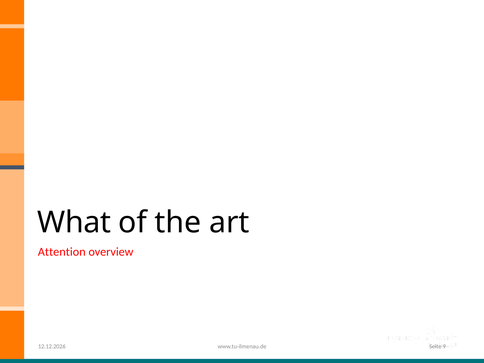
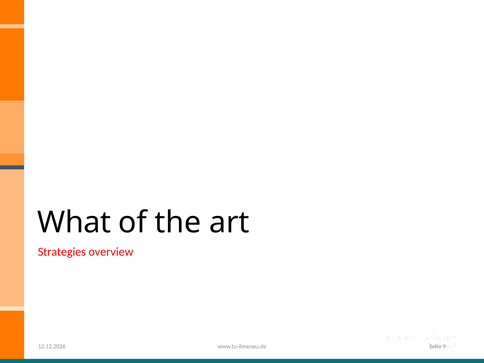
Attention: Attention -> Strategies (62, 252)
